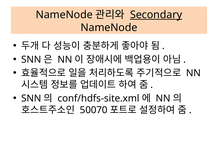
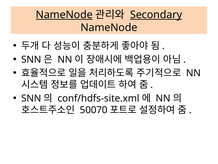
NameNode underline: none -> present (64, 15)
